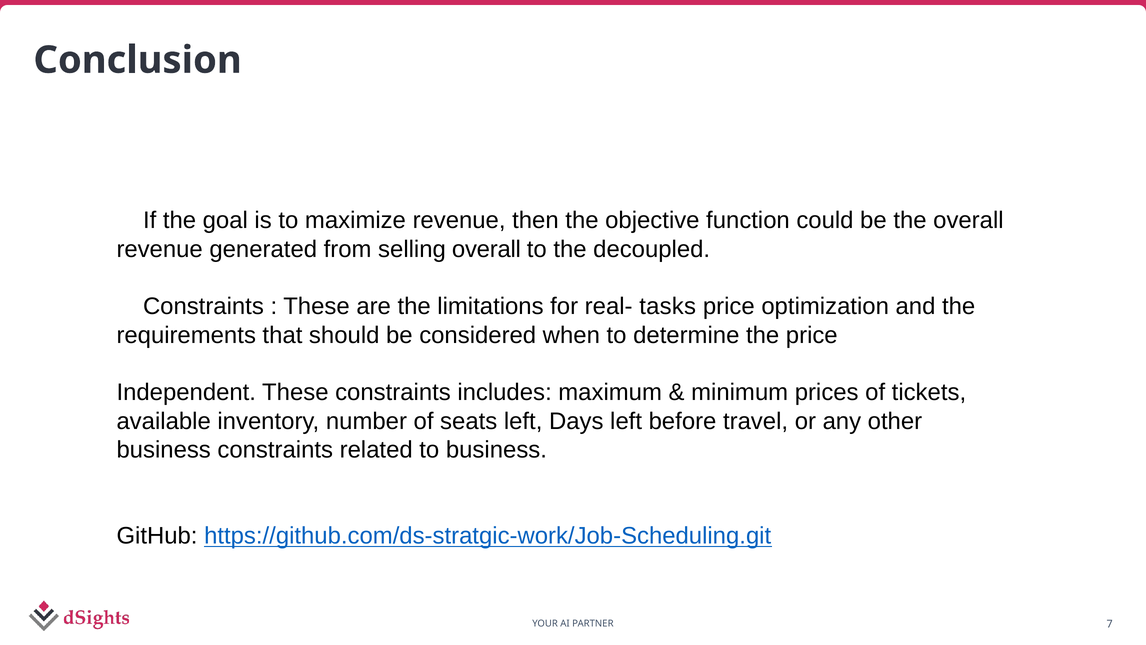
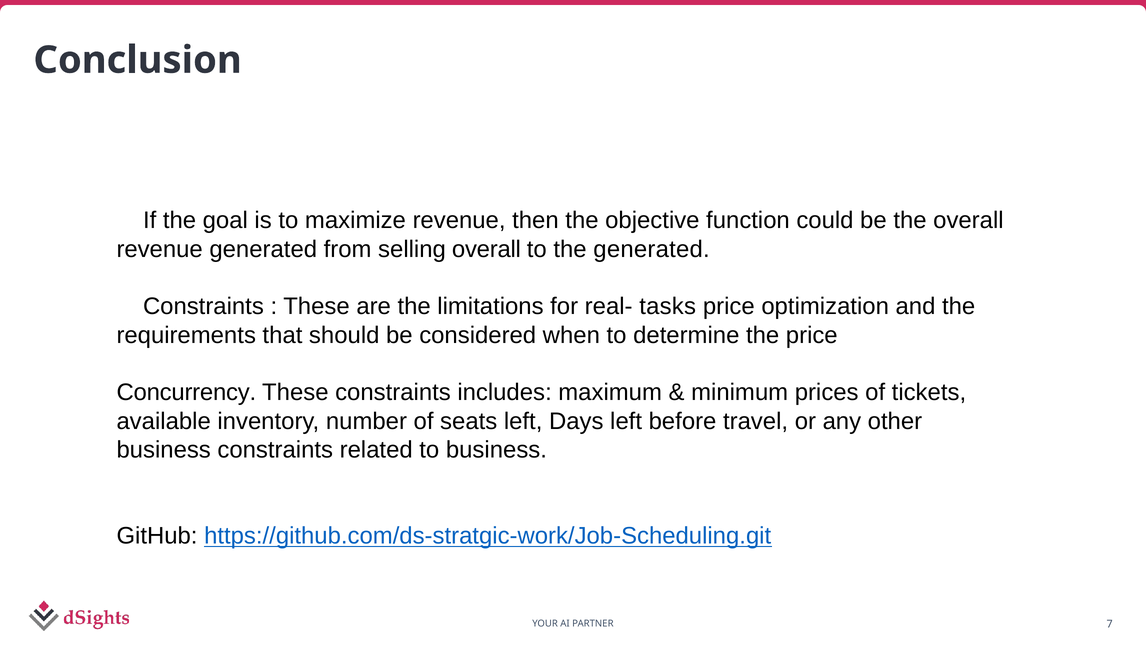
the decoupled: decoupled -> generated (652, 249)
Independent: Independent -> Concurrency (186, 392)
